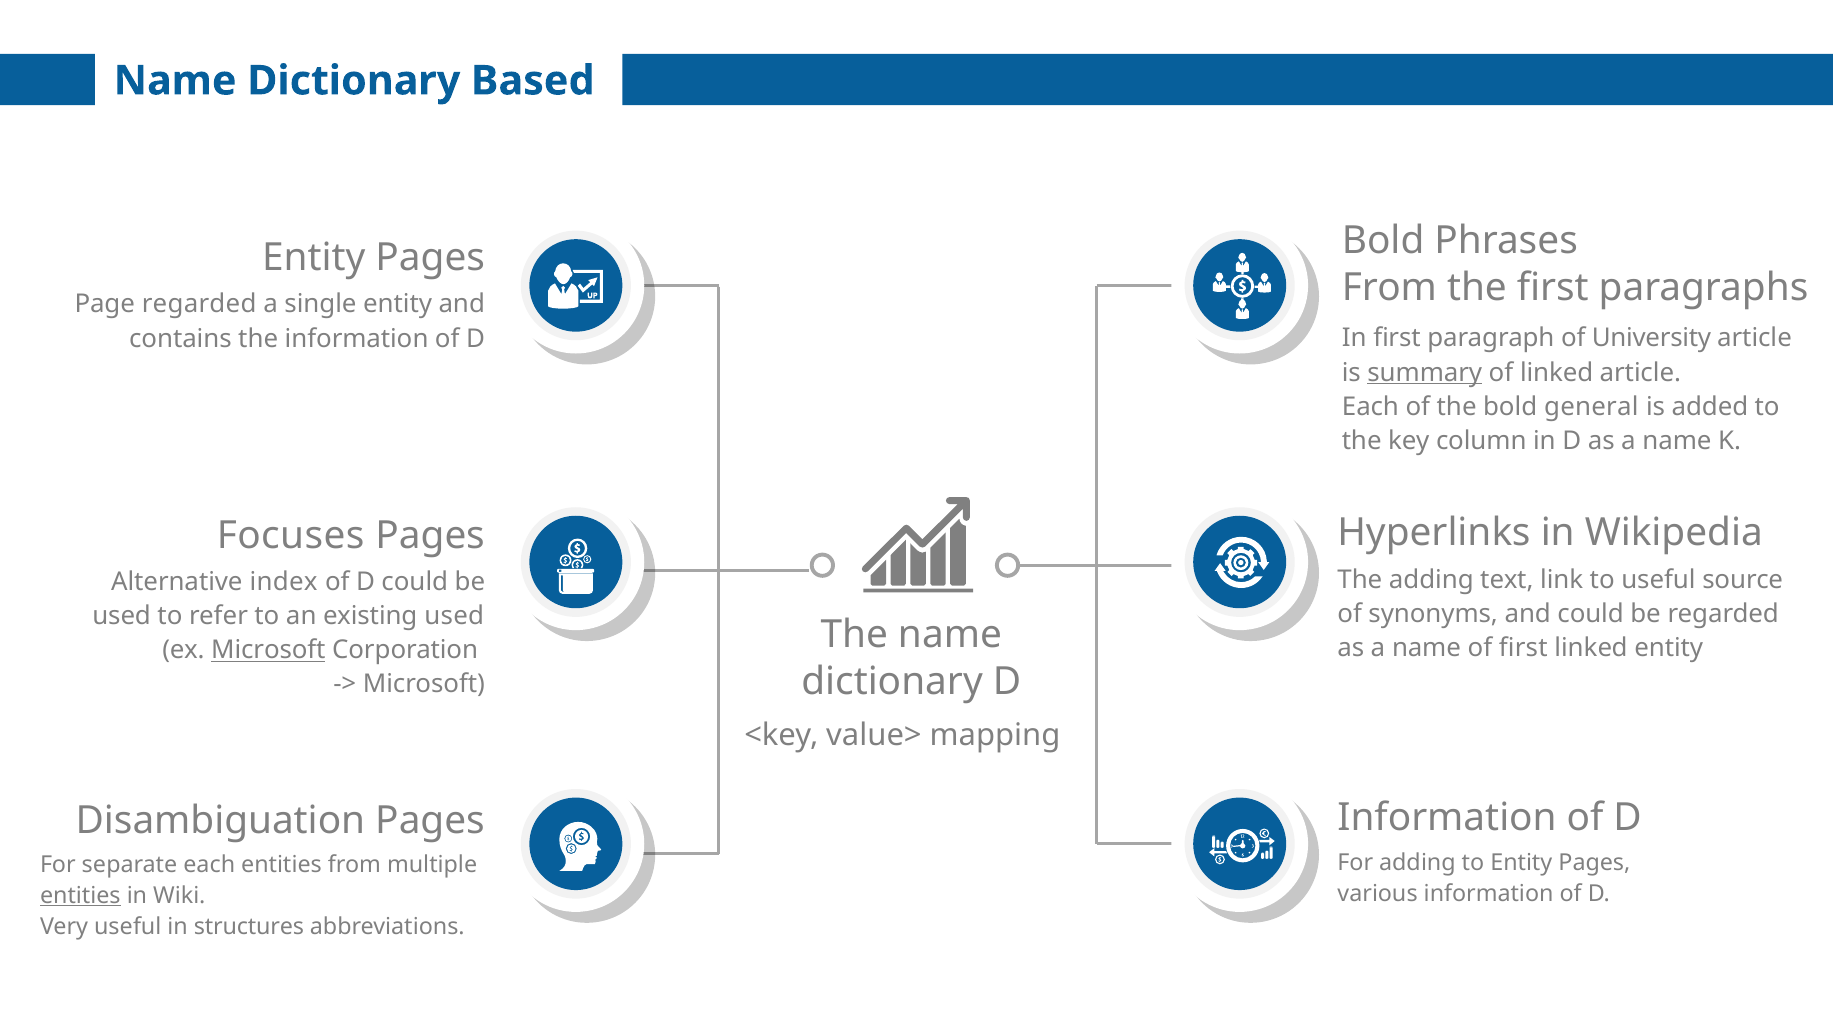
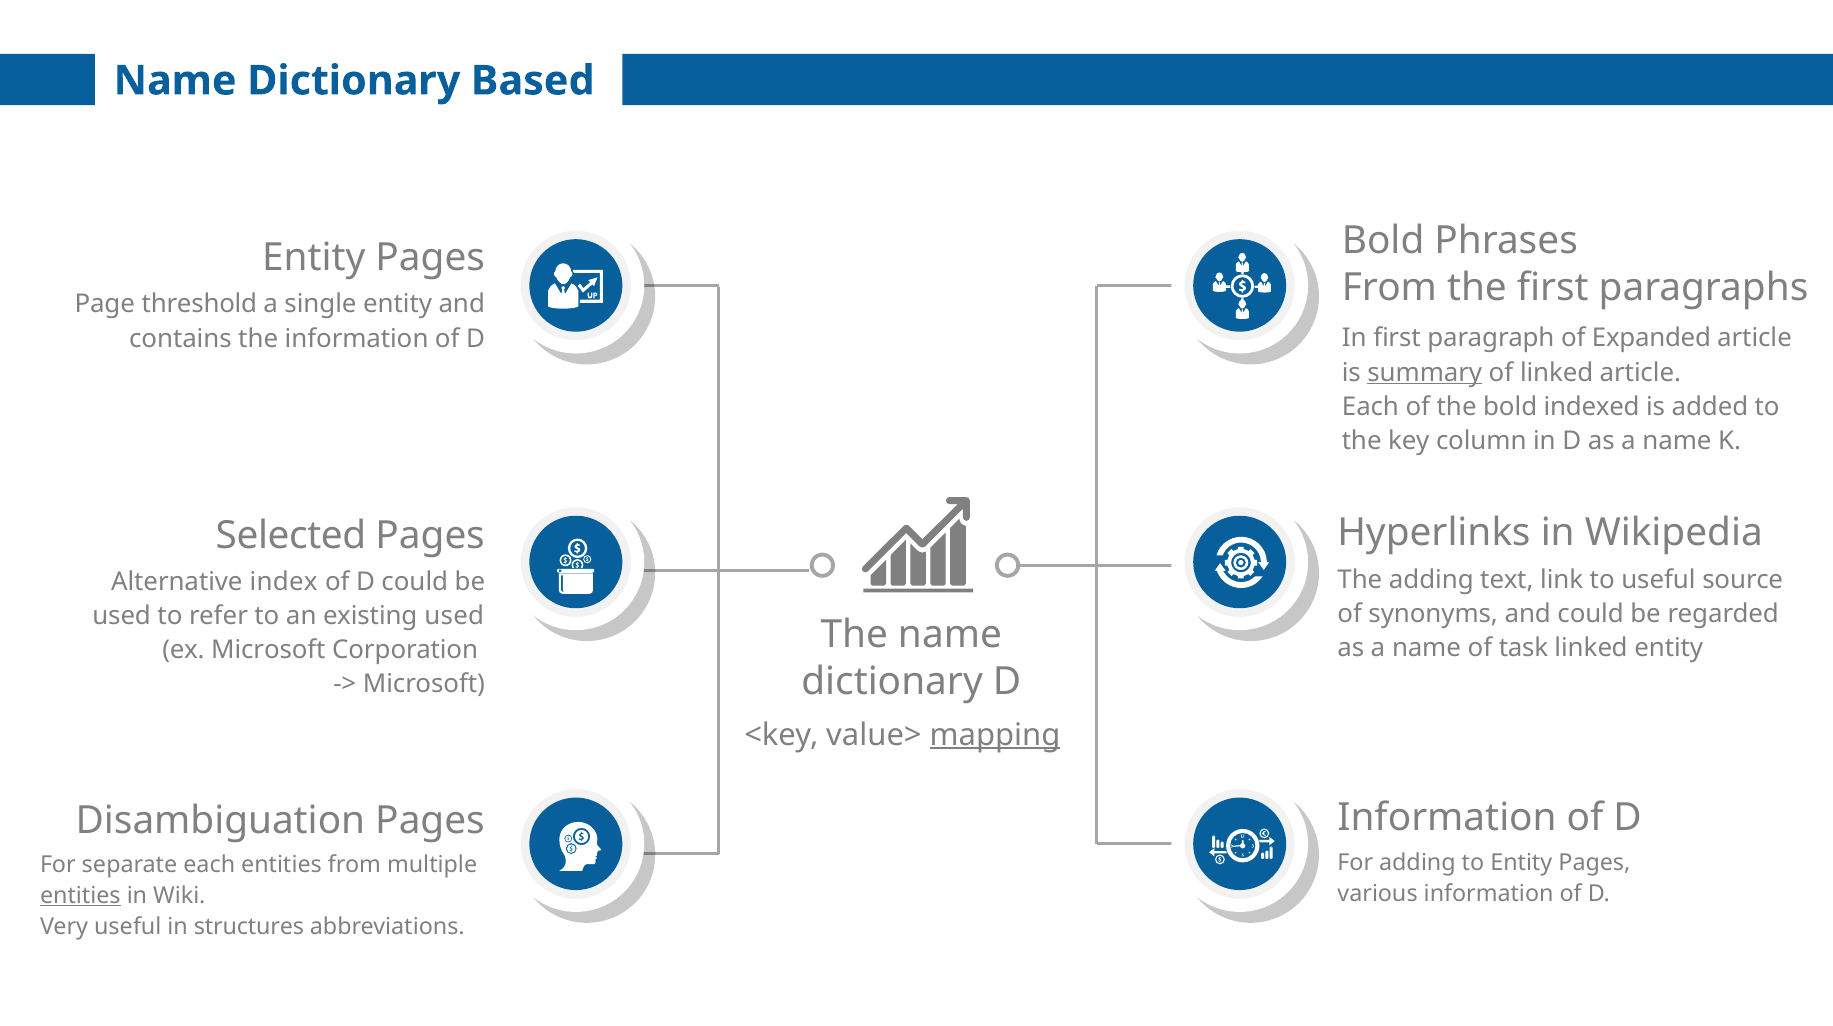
Page regarded: regarded -> threshold (199, 305)
University: University -> Expanded (1651, 339)
general: general -> indexed (1592, 407)
Focuses: Focuses -> Selected (291, 536)
of first: first -> task (1523, 648)
Microsoft underline: present -> none (268, 650)
mapping underline: none -> present (995, 735)
